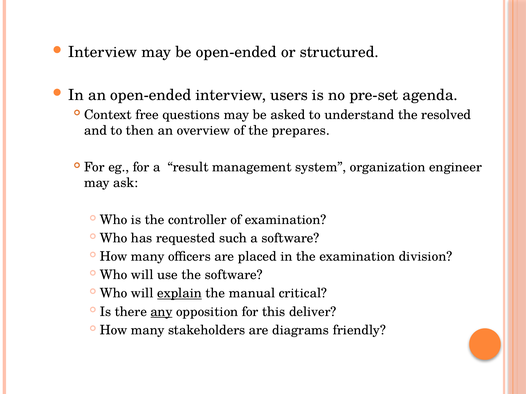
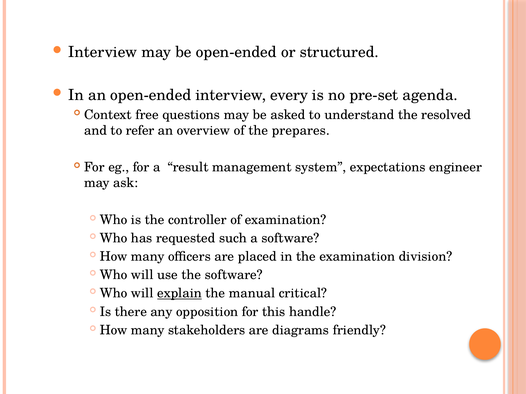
users: users -> every (289, 95)
then: then -> refer (140, 131)
organization: organization -> expectations (388, 167)
any underline: present -> none (162, 312)
deliver: deliver -> handle (313, 312)
